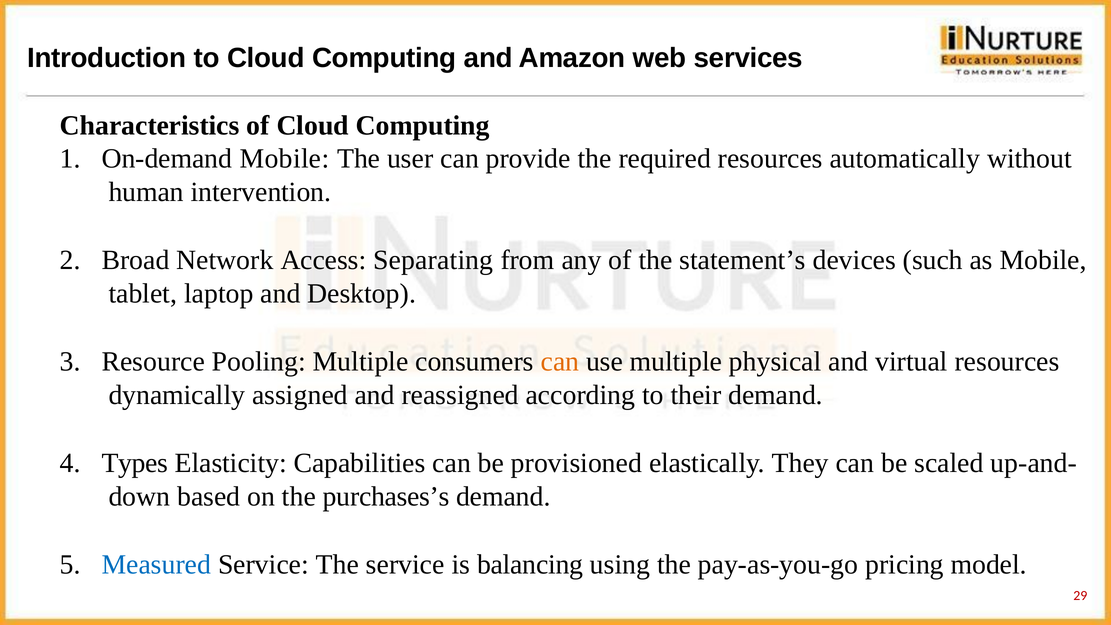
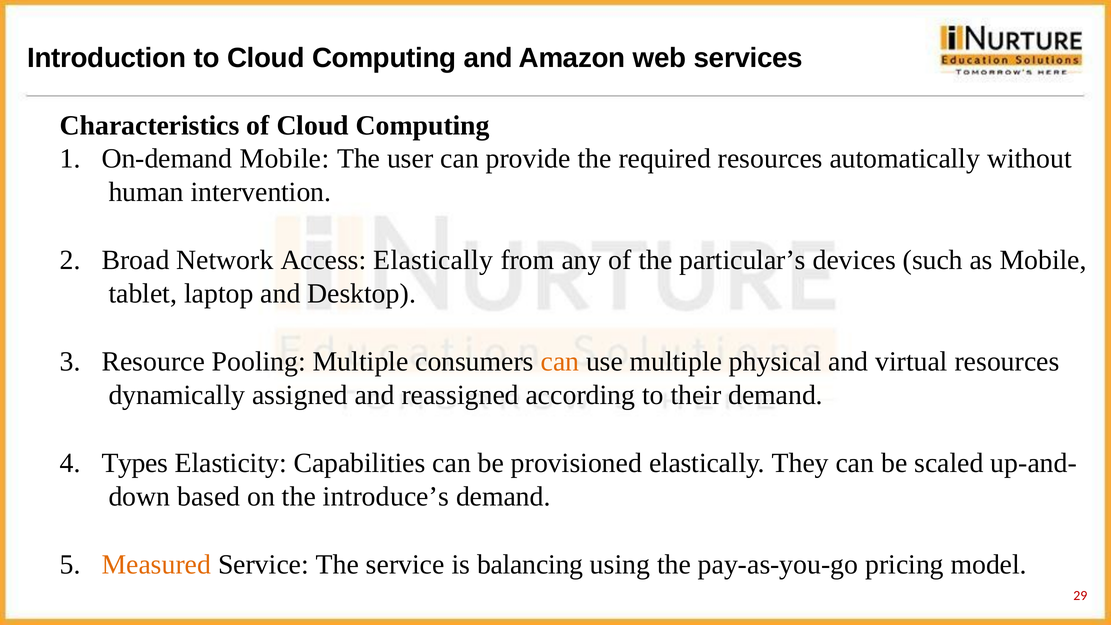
Access Separating: Separating -> Elastically (433, 260)
statement’s: statement’s -> particular’s (743, 260)
purchases’s: purchases’s -> introduce’s (386, 496)
Measured colour: blue -> orange (156, 565)
